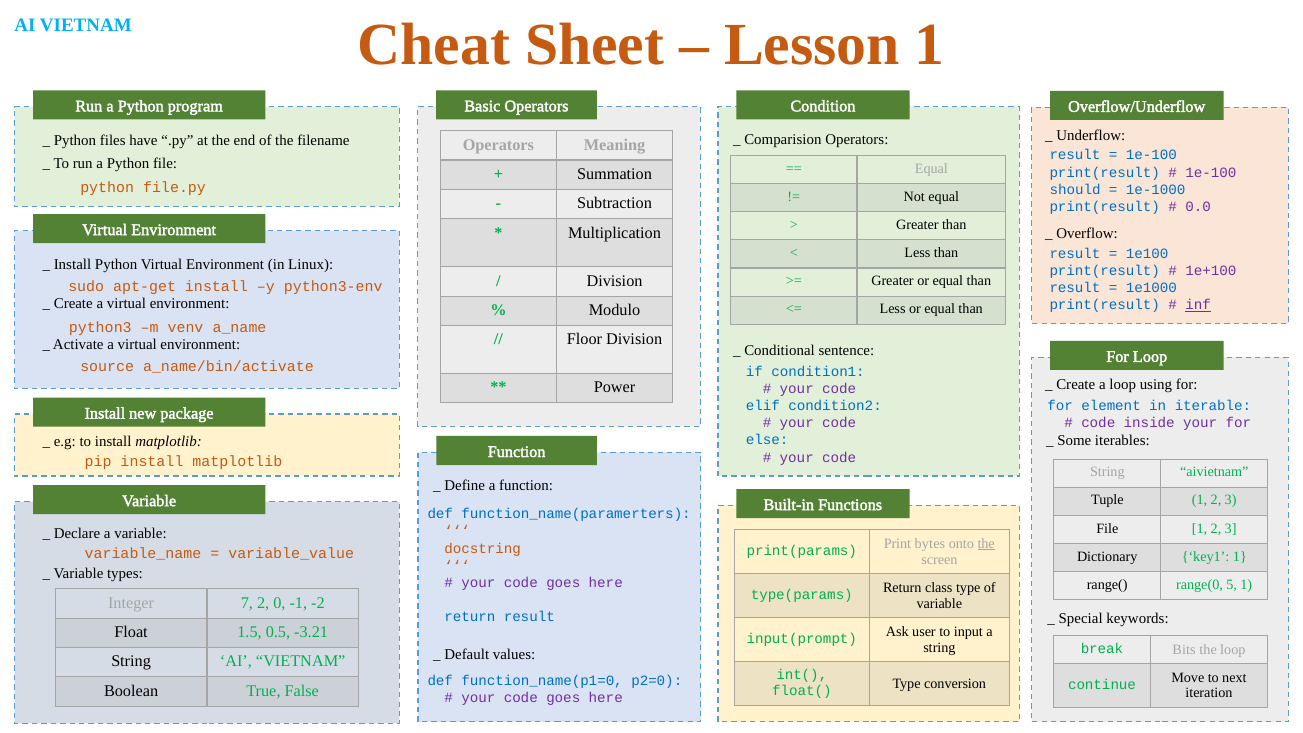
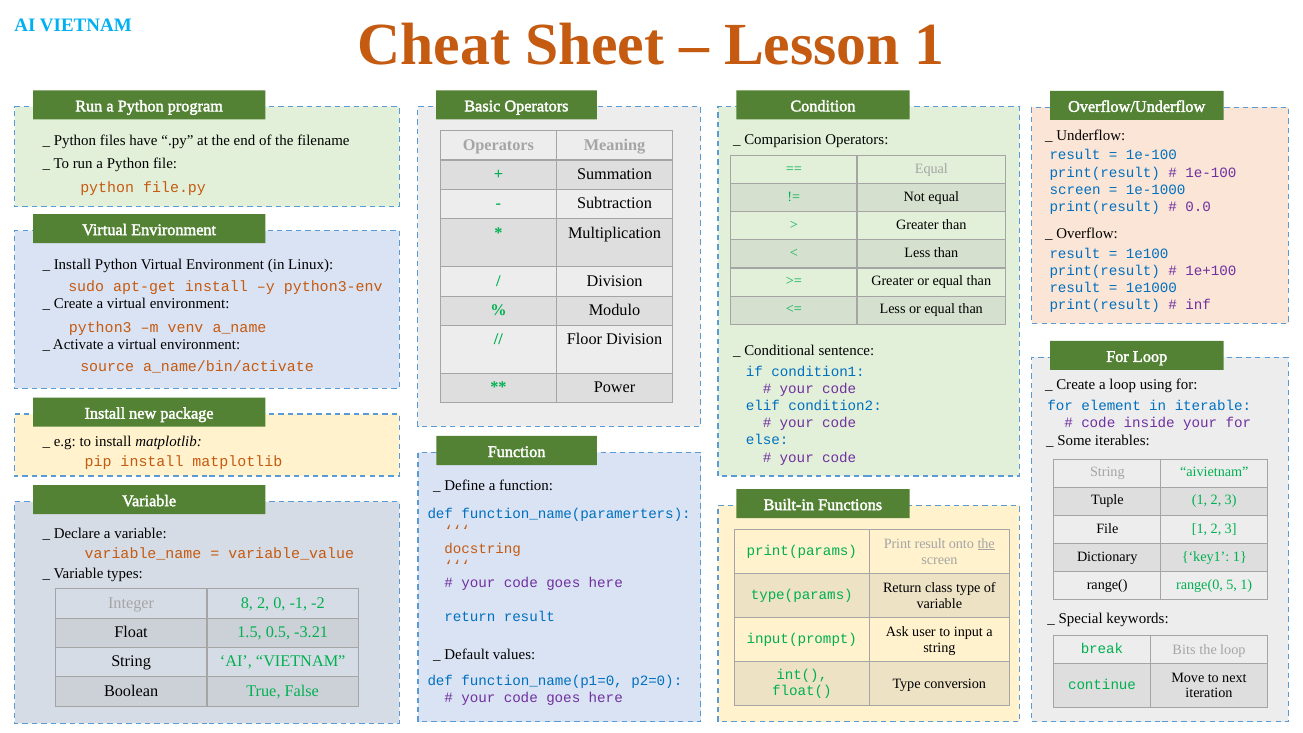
should: should -> screen (1075, 189)
inf underline: present -> none (1198, 305)
Print bytes: bytes -> result (930, 544)
7: 7 -> 8 (247, 603)
